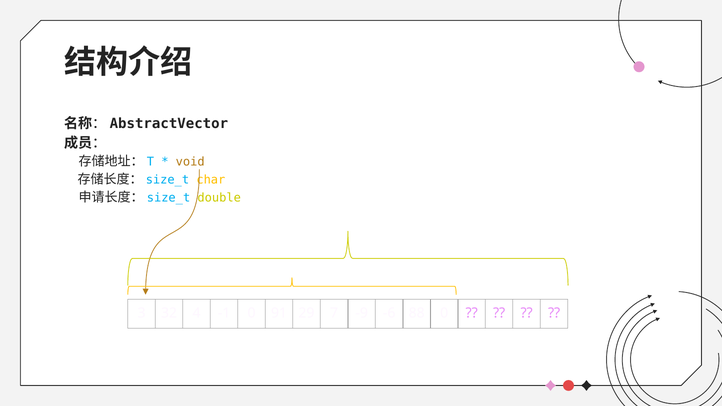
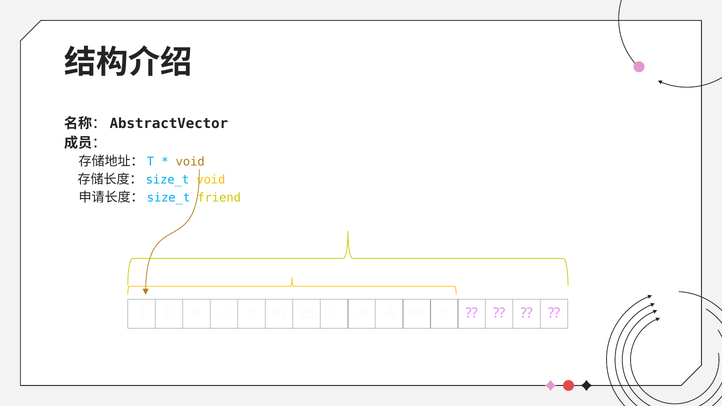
char: char -> void (211, 180)
double: double -> friend (219, 198)
